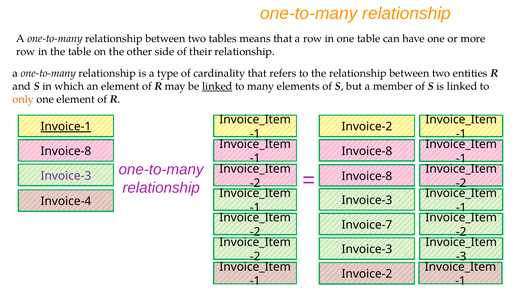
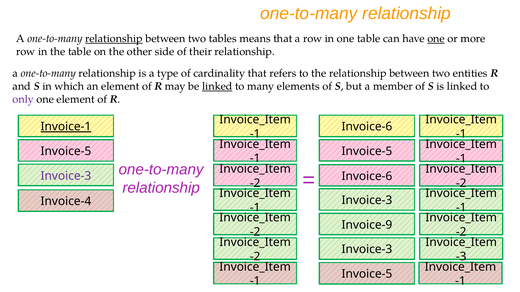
relationship underline: none -> present (114, 39)
one underline: none -> present (436, 39)
only colour: orange -> purple (23, 100)
Invoice-2: Invoice-2 -> Invoice-6 (367, 127)
Invoice-8: Invoice-8 -> Invoice-5 (367, 151)
Invoice-8: Invoice-8 -> Invoice-5 (66, 152)
Invoice-8: Invoice-8 -> Invoice-6 (367, 176)
Invoice-7: Invoice-7 -> Invoice-9 (367, 225)
Invoice-2: Invoice-2 -> Invoice-5 (367, 275)
